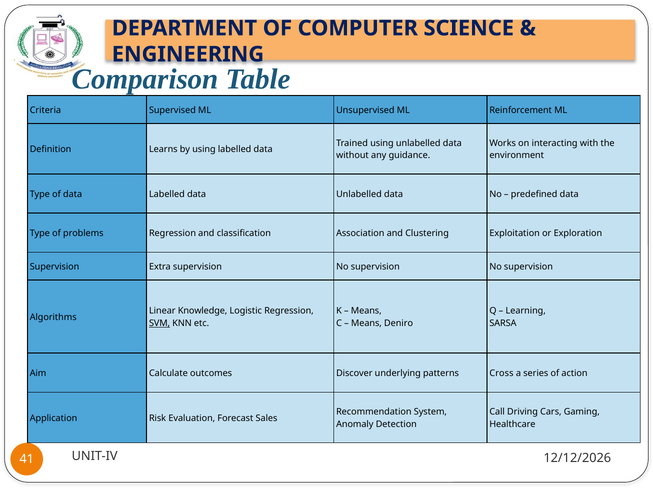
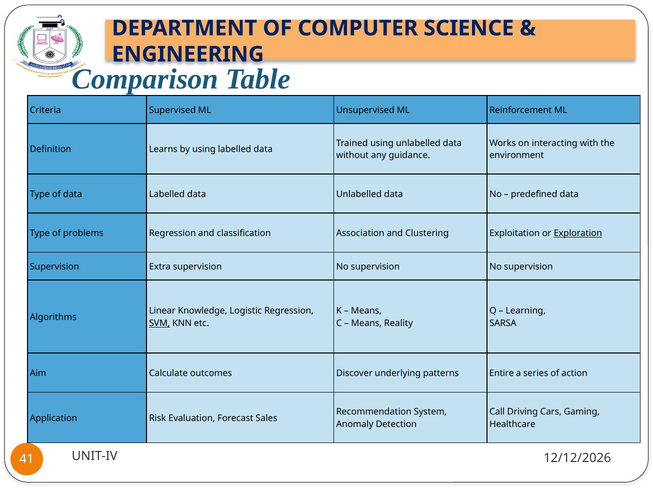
Exploration underline: none -> present (578, 234)
Deniro: Deniro -> Reality (399, 324)
Cross: Cross -> Entire (502, 374)
